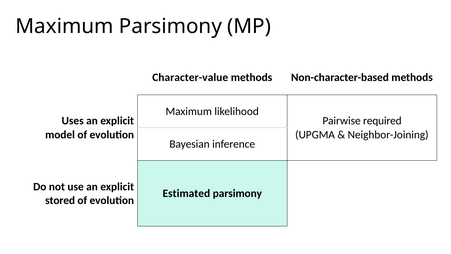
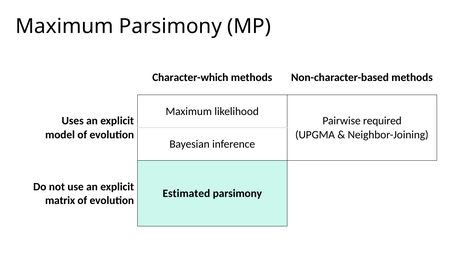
Character-value: Character-value -> Character-which (190, 77)
stored: stored -> matrix (60, 200)
